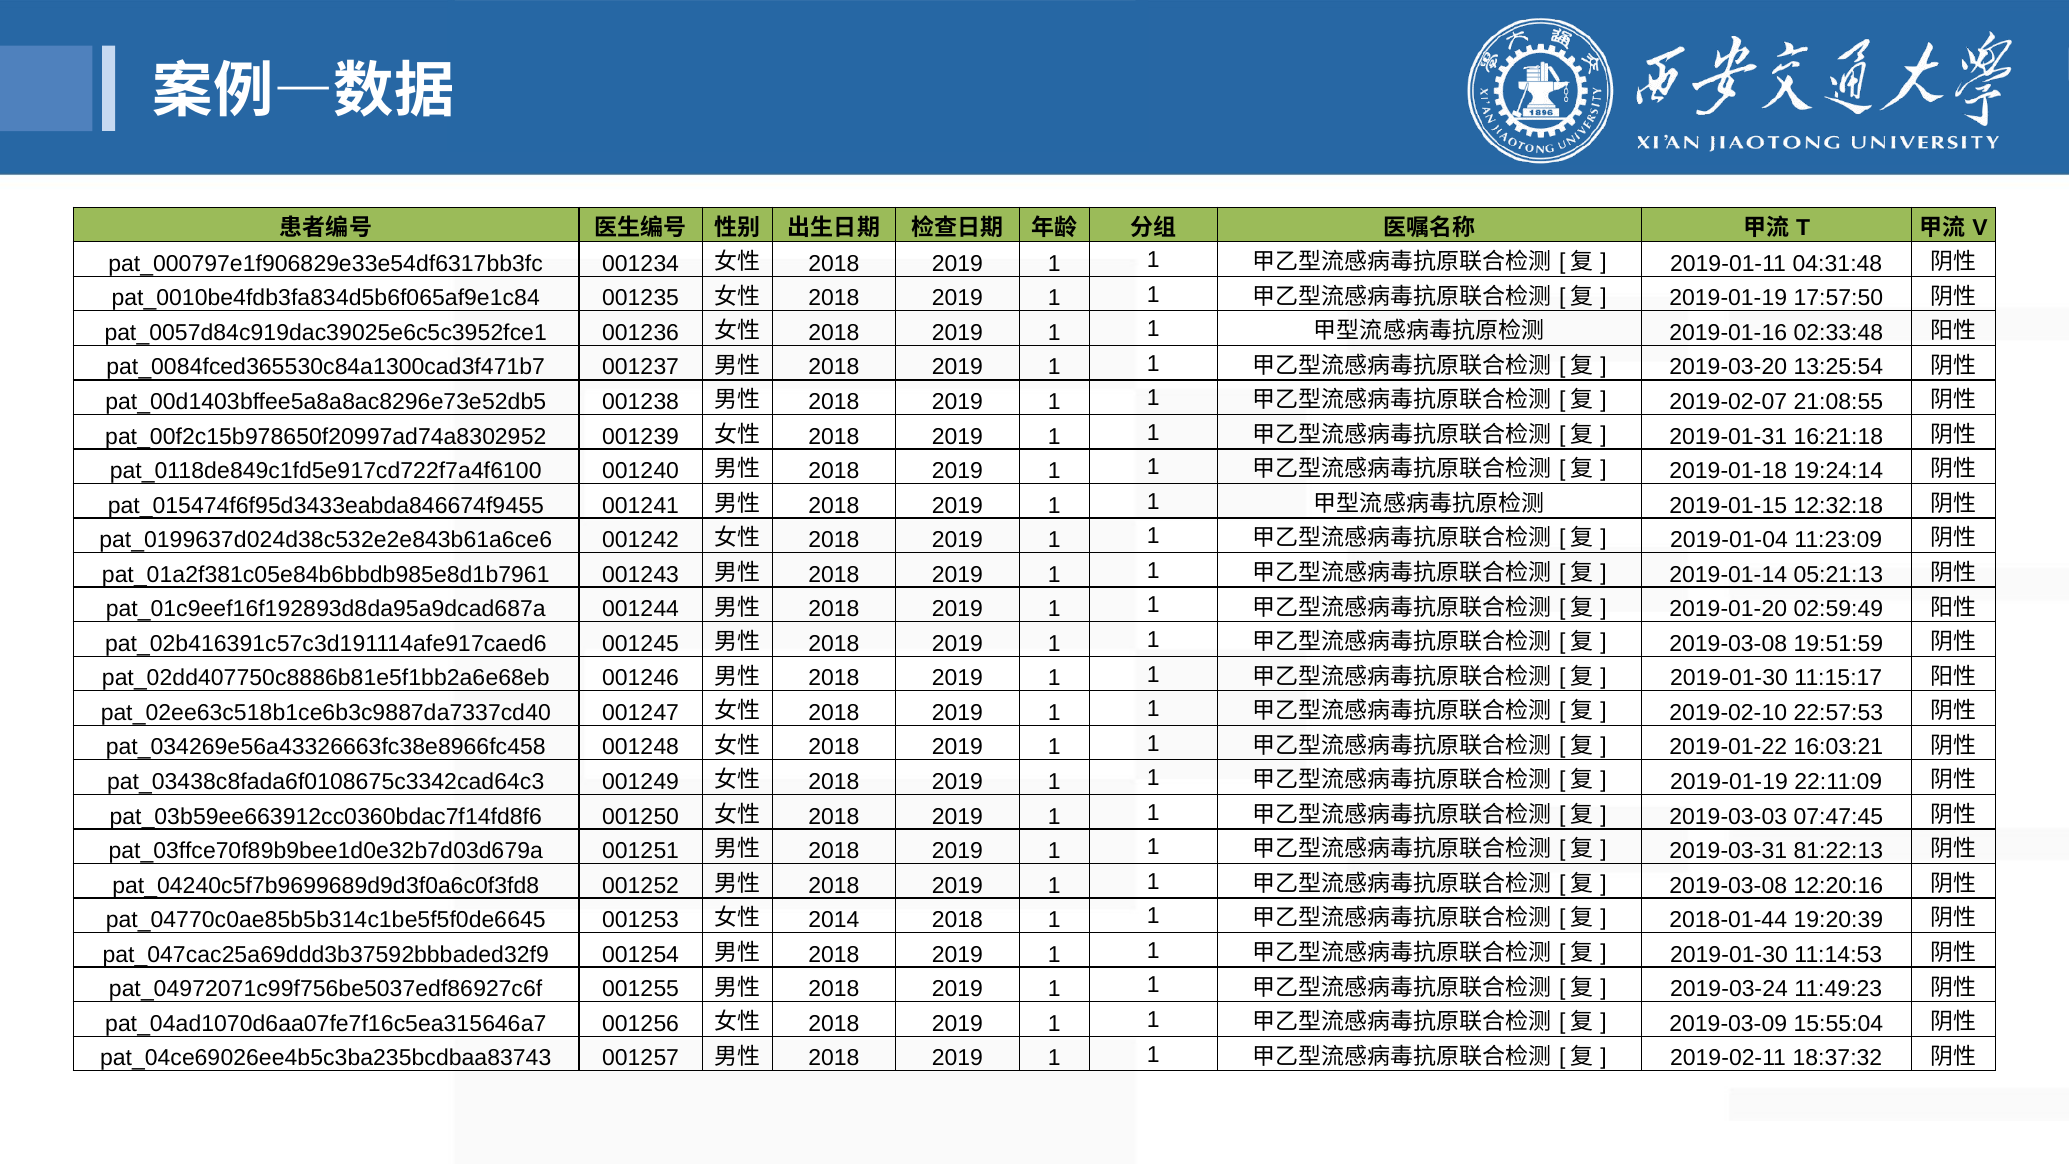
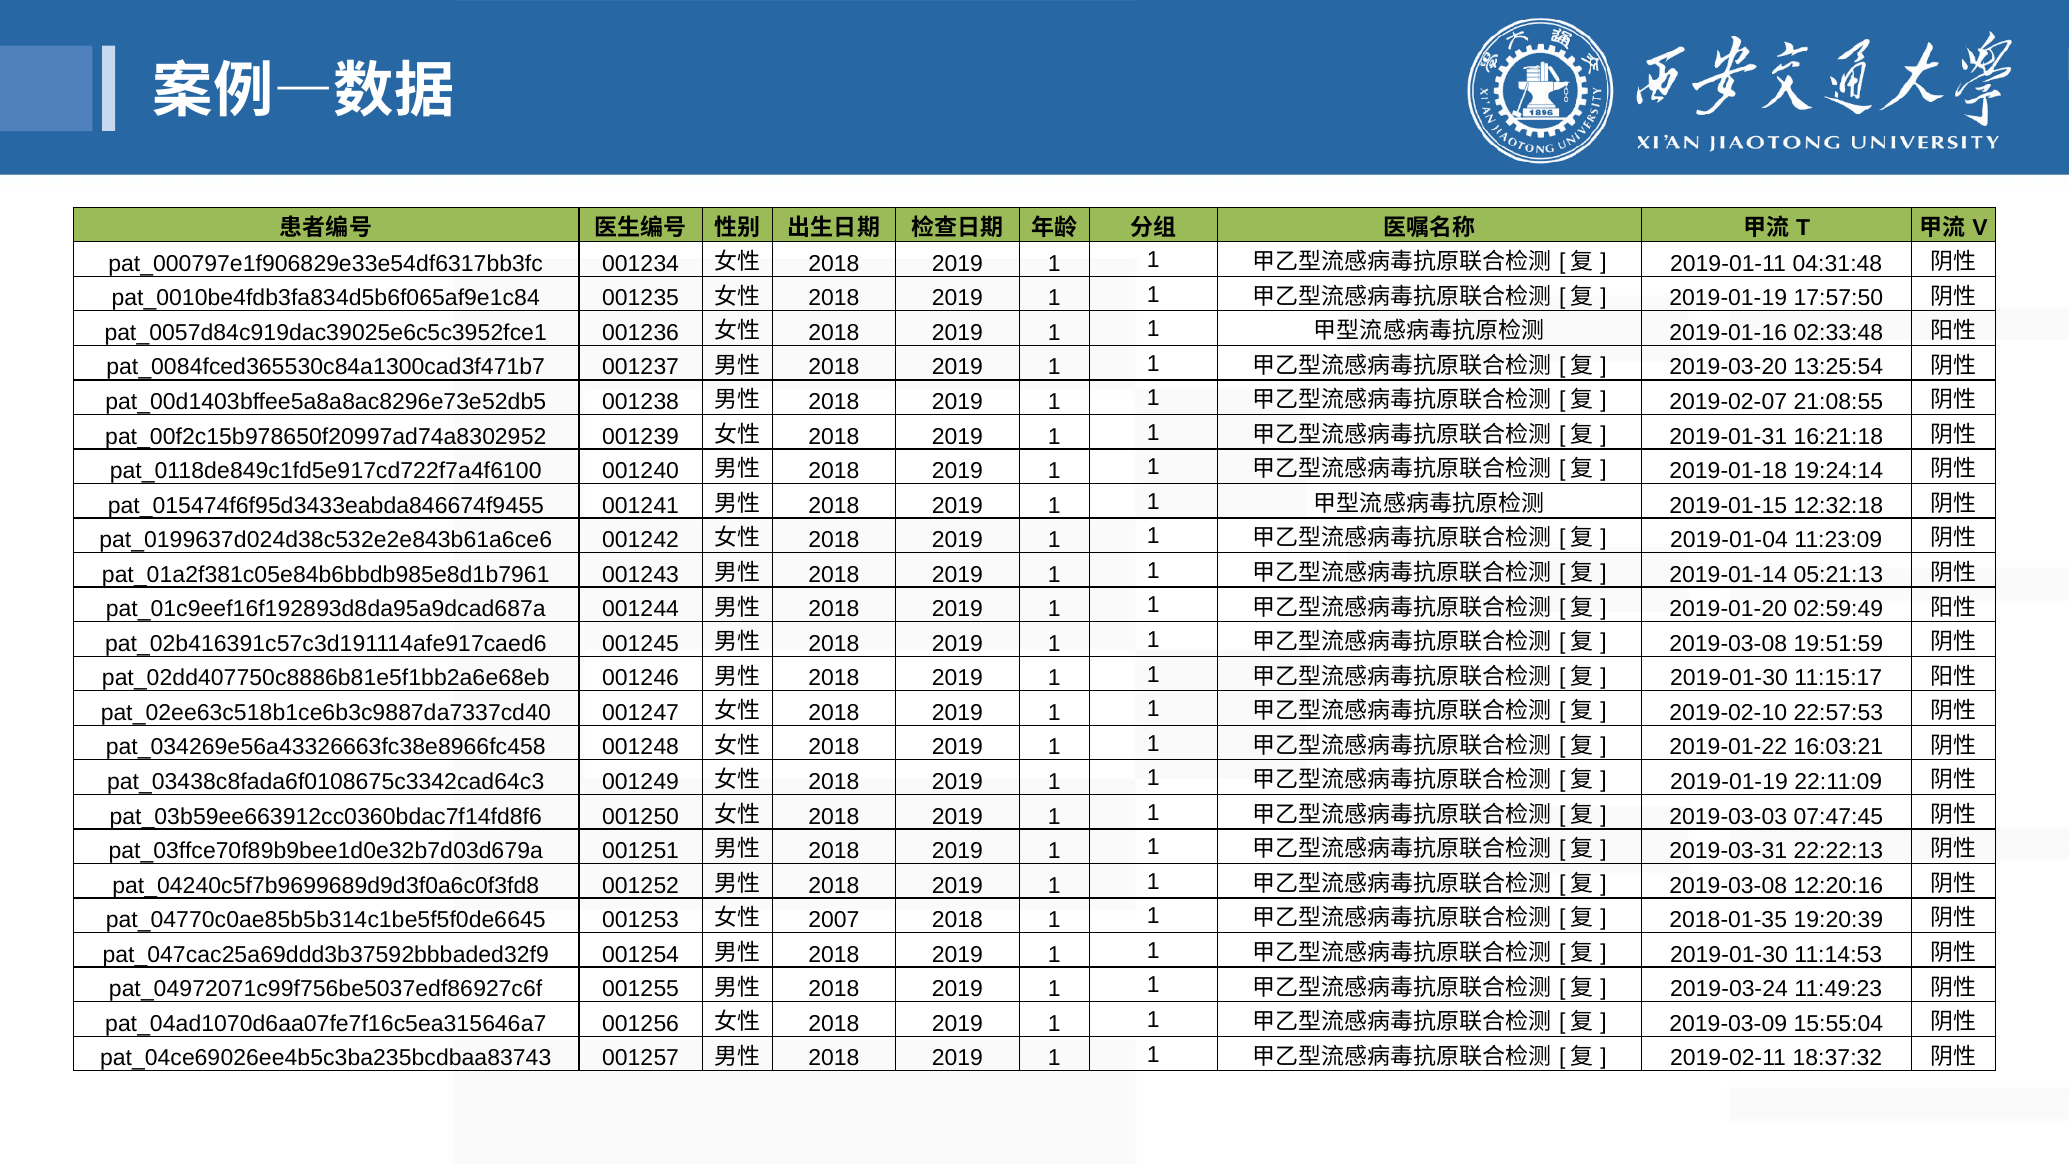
81:22:13: 81:22:13 -> 22:22:13 (1838, 851)
2014: 2014 -> 2007 (834, 920)
2018-01-44: 2018-01-44 -> 2018-01-35 (1728, 920)
